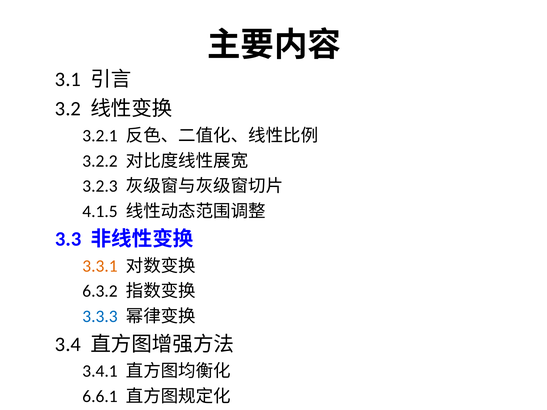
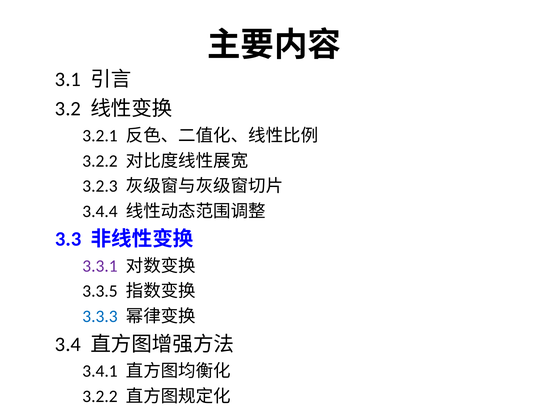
4.1.5: 4.1.5 -> 3.4.4 (100, 211)
3.3.1 colour: orange -> purple (100, 266)
6.3.2: 6.3.2 -> 3.3.5 (100, 291)
6.6.1: 6.6.1 -> 3.2.2 (100, 397)
